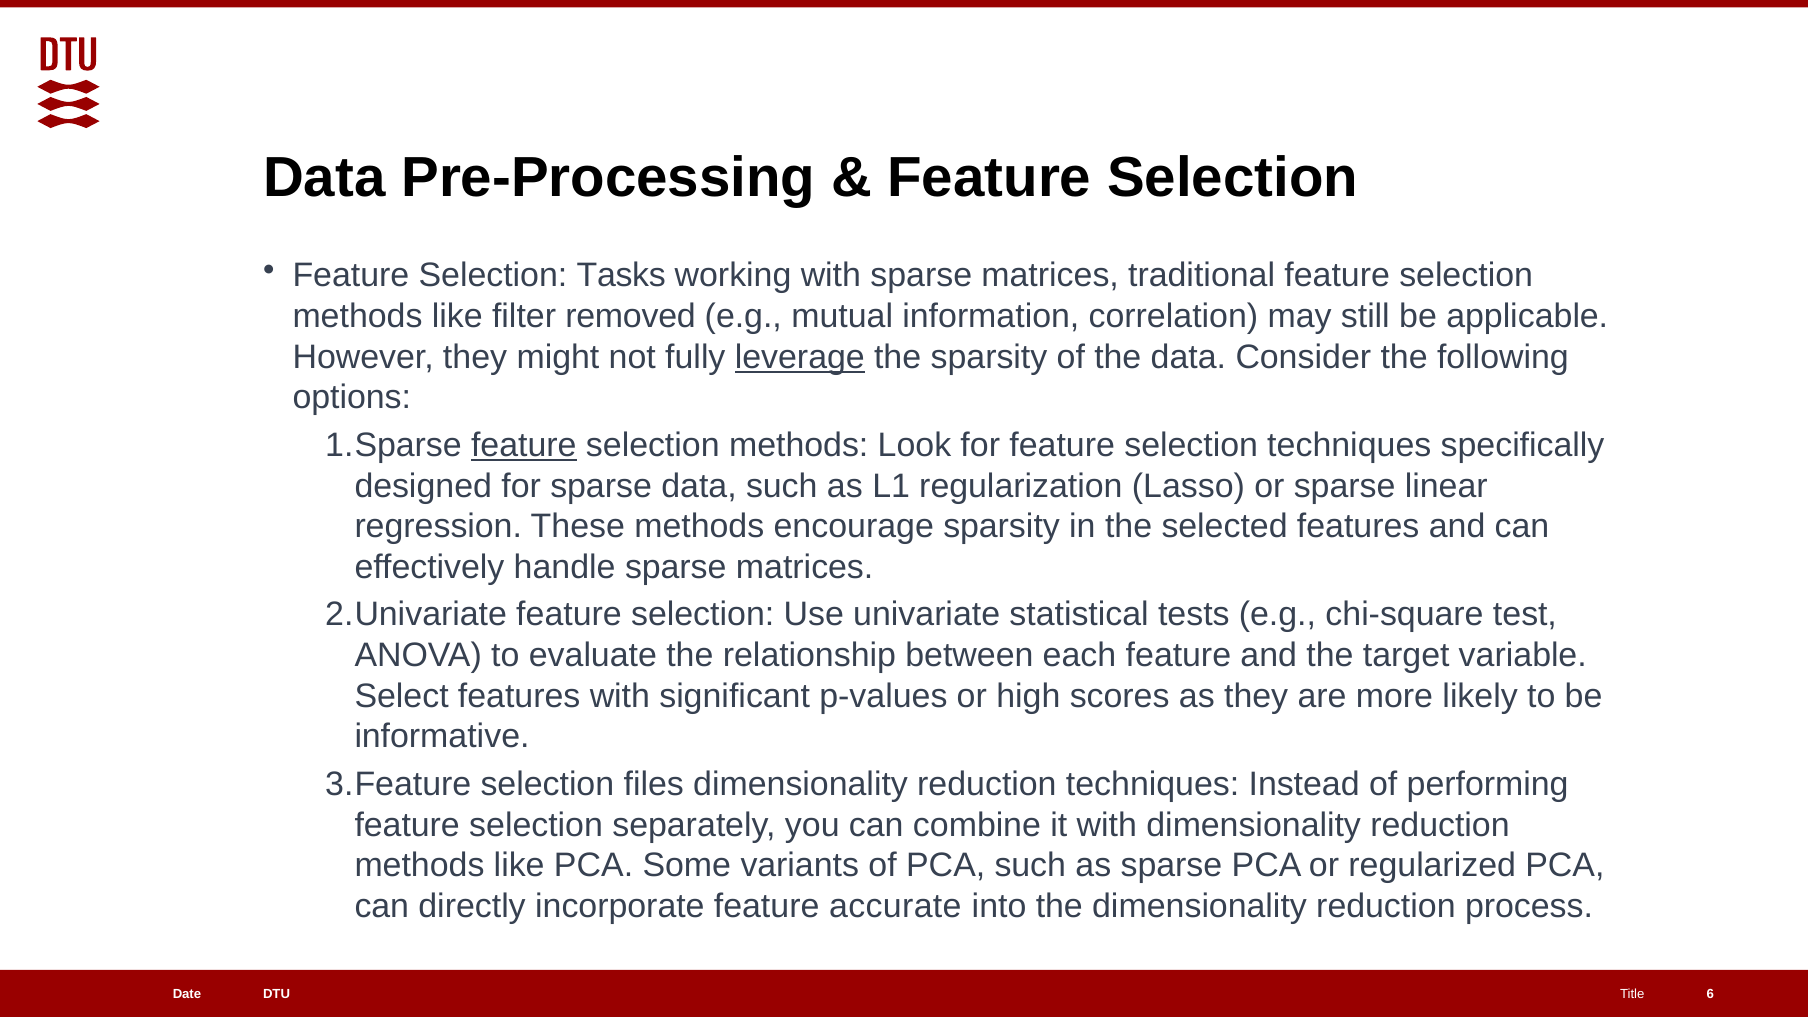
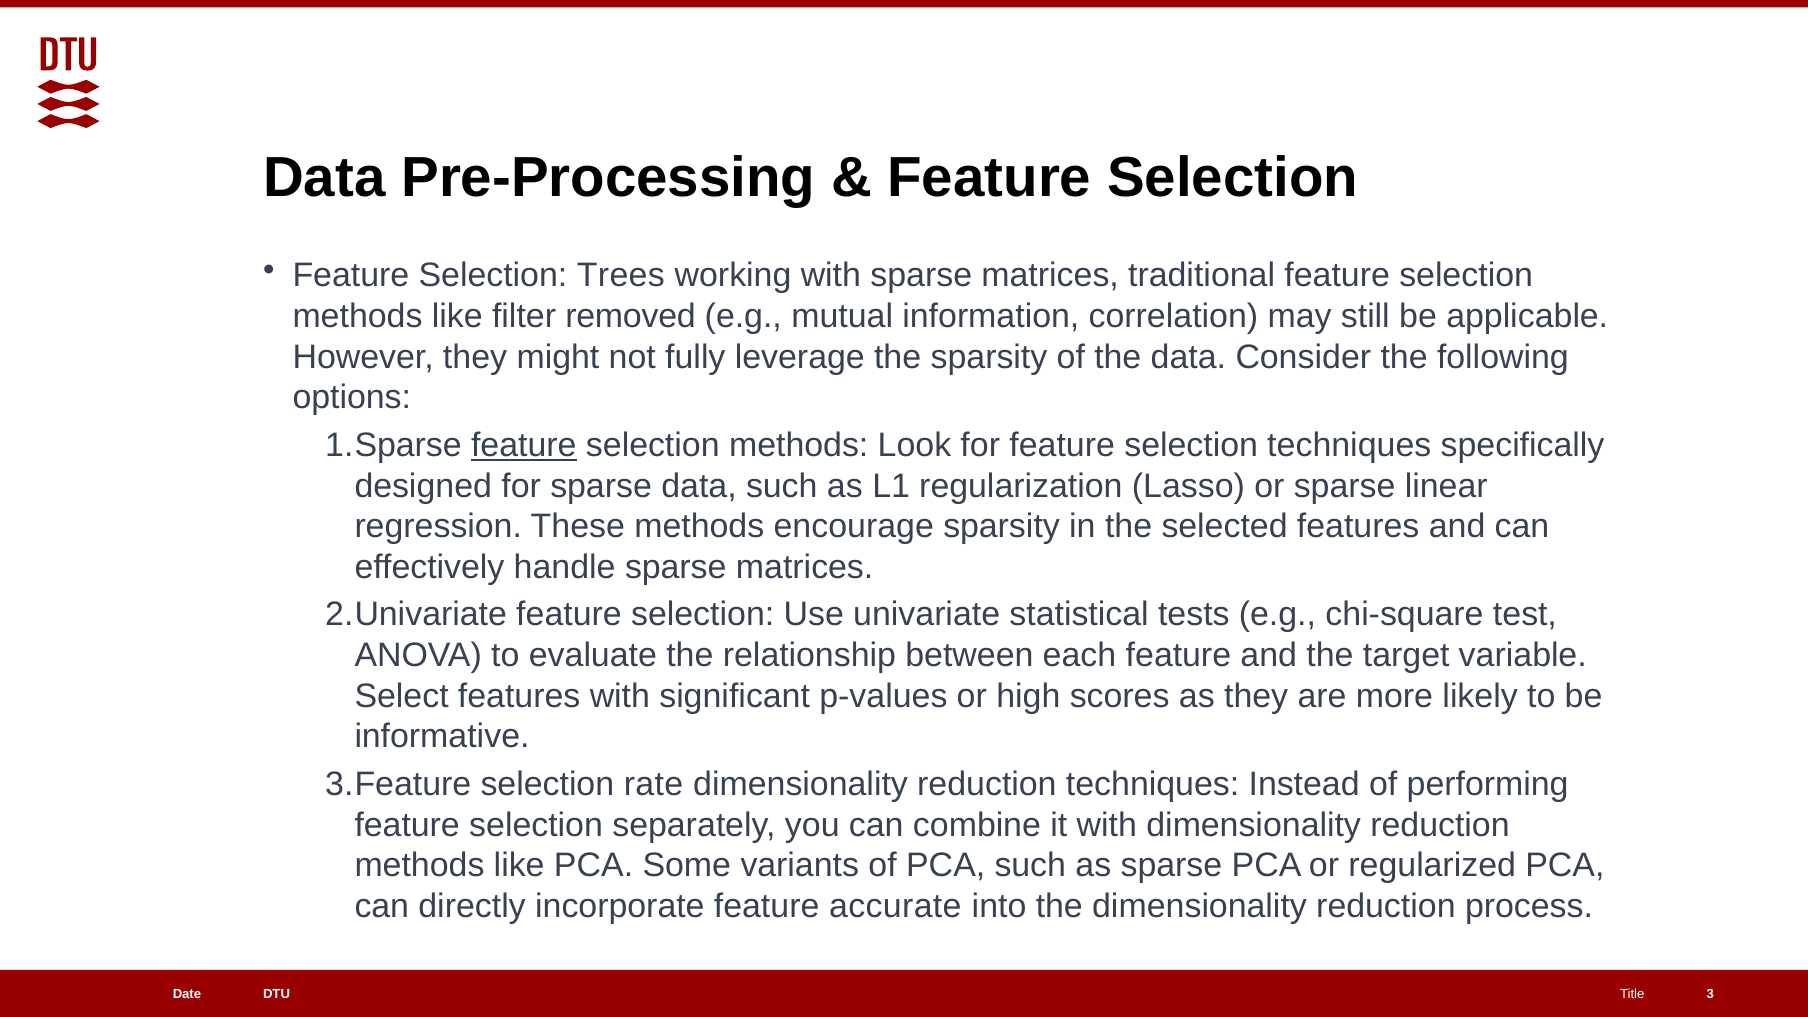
Tasks: Tasks -> Trees (621, 276)
leverage underline: present -> none (800, 357)
files: files -> rate (654, 784)
6: 6 -> 3 (1710, 995)
